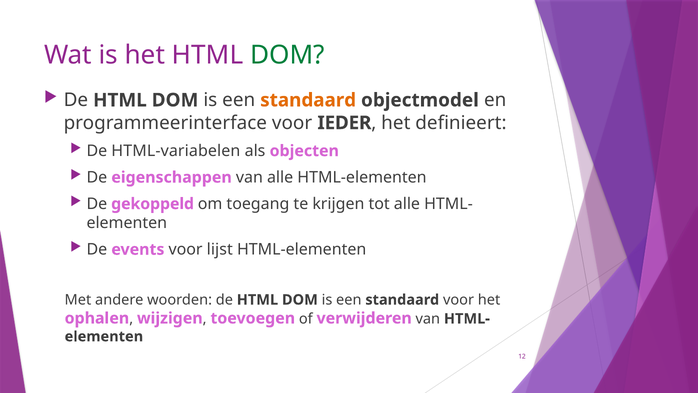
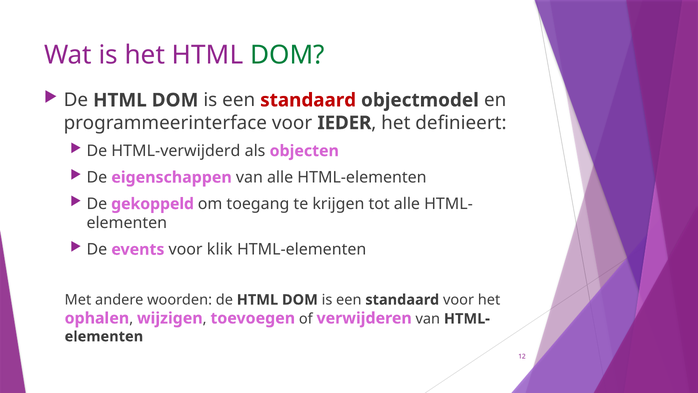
standaard colour: orange -> red (308, 100)
HTML-variabelen: HTML-variabelen -> HTML-verwijderd (176, 151)
lijst: lijst -> klik (220, 249)
